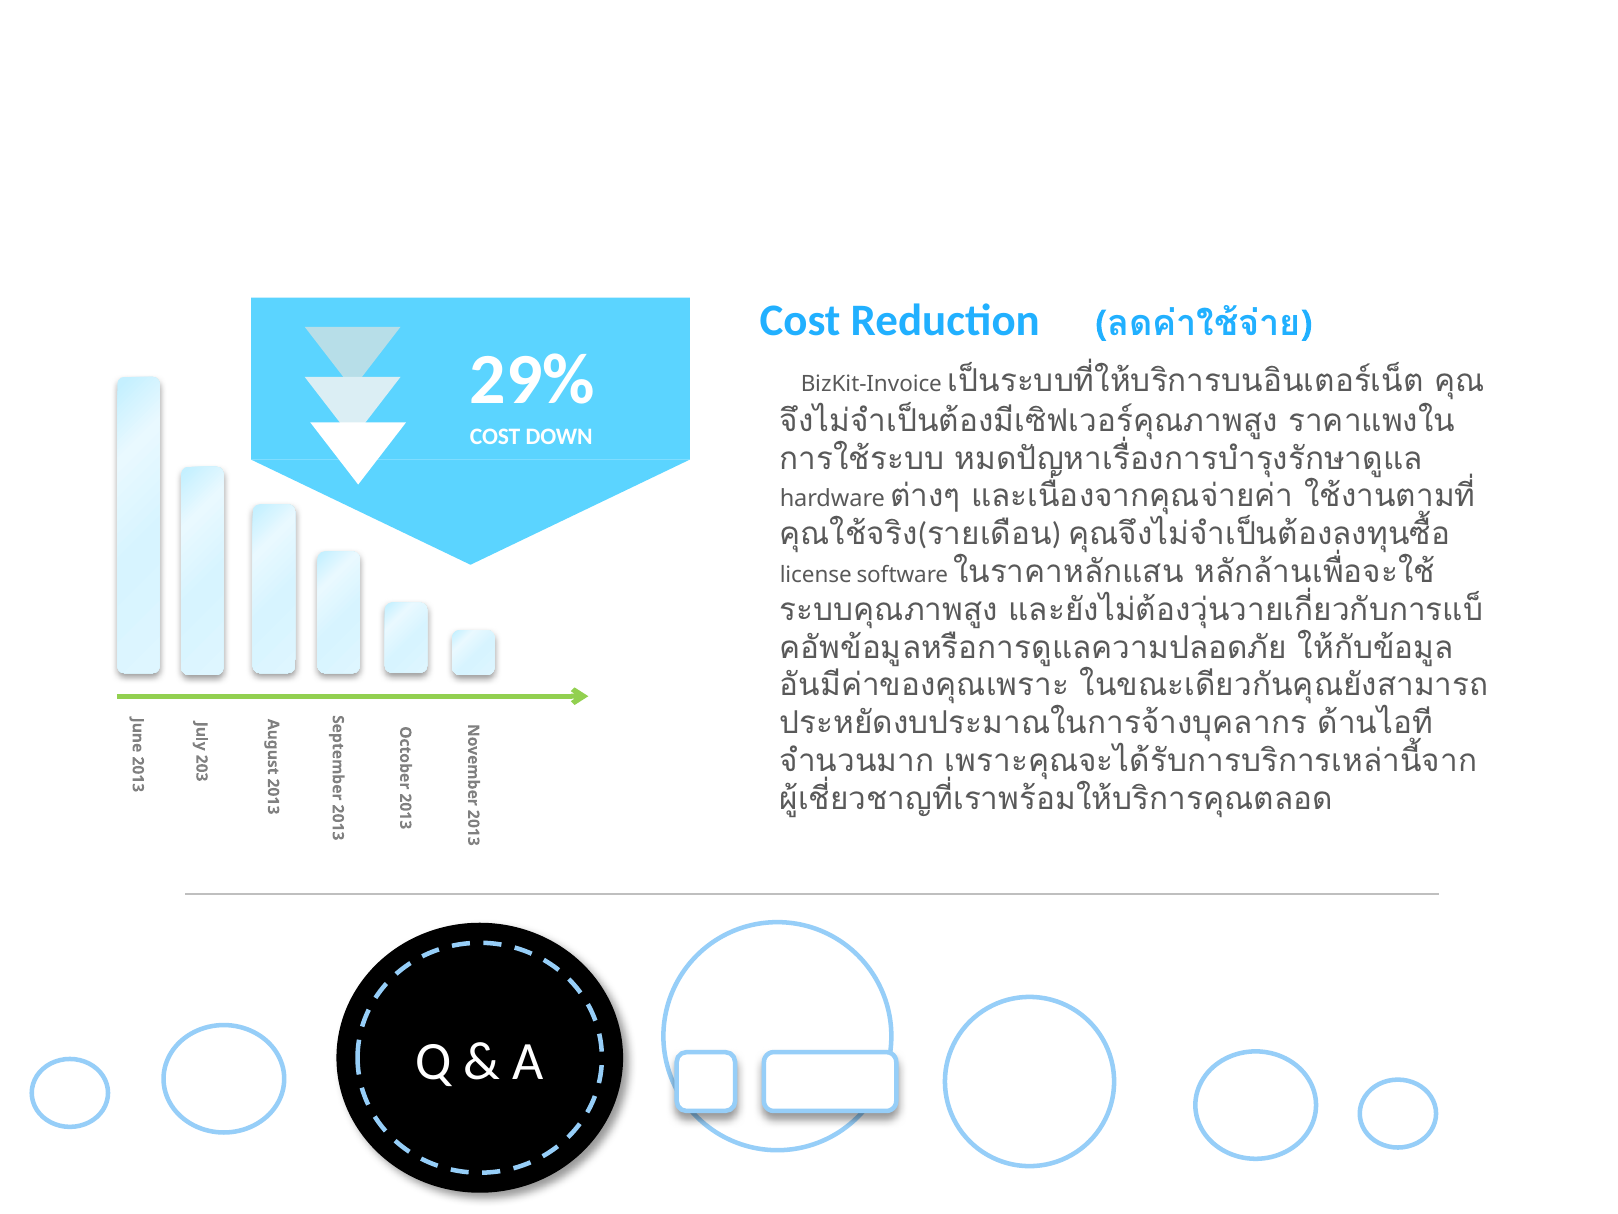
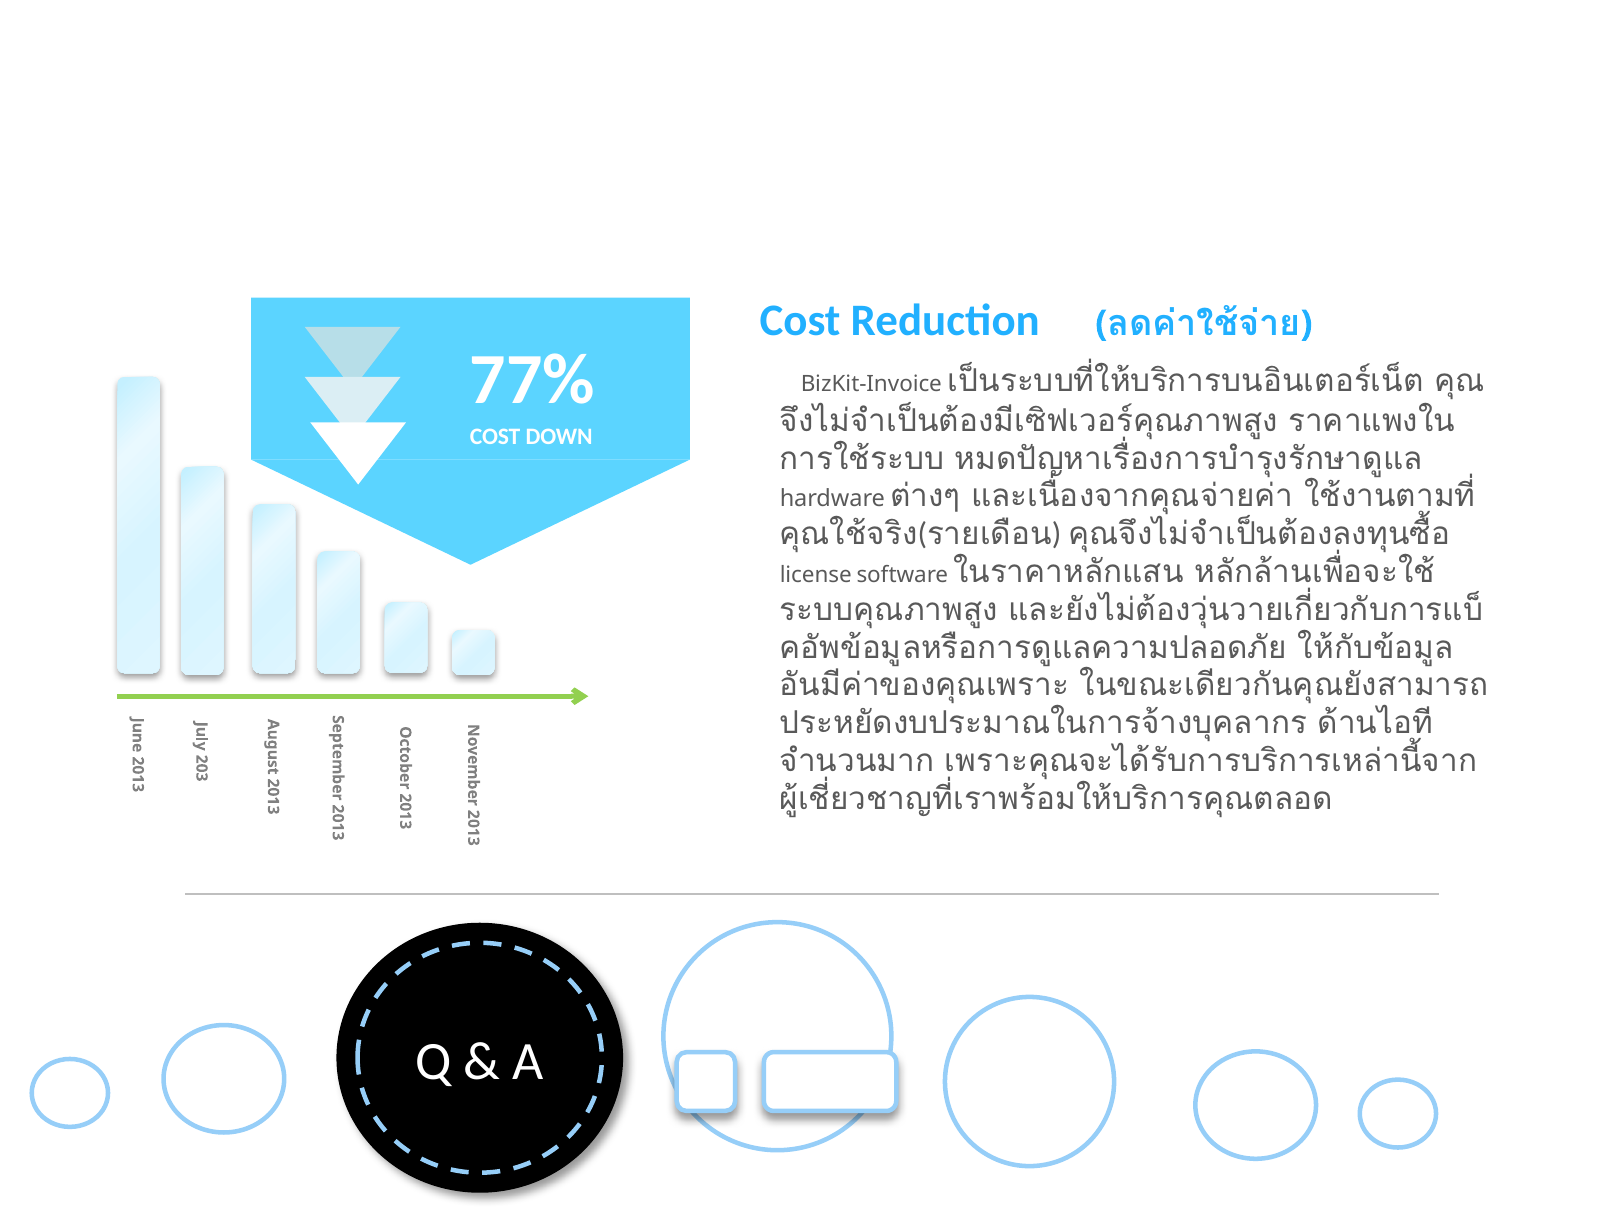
29%: 29% -> 77% (533, 379)
